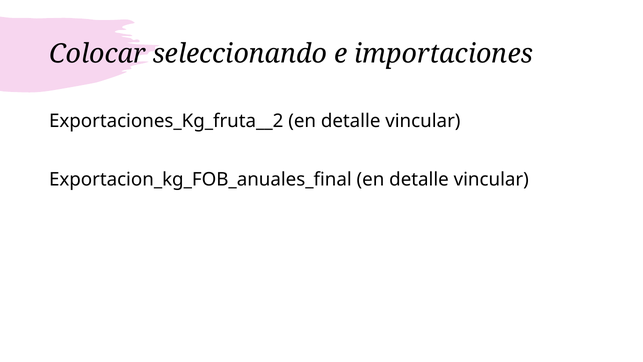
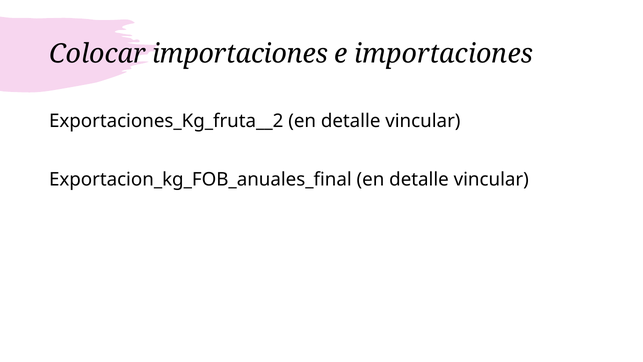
Colocar seleccionando: seleccionando -> importaciones (240, 54)
